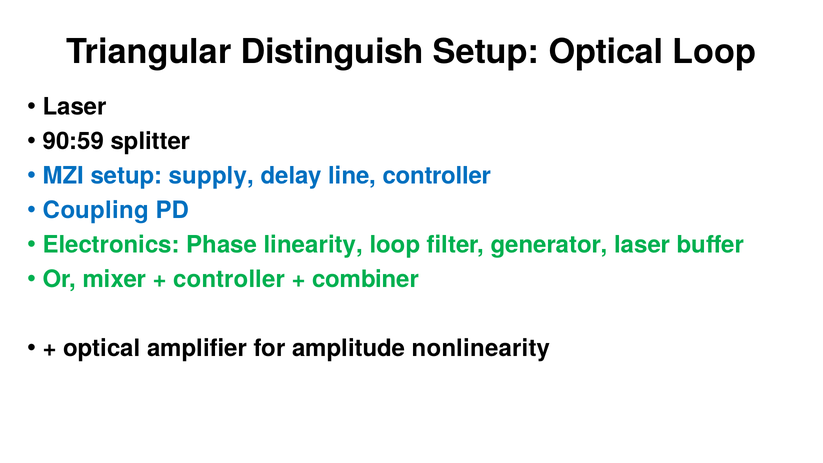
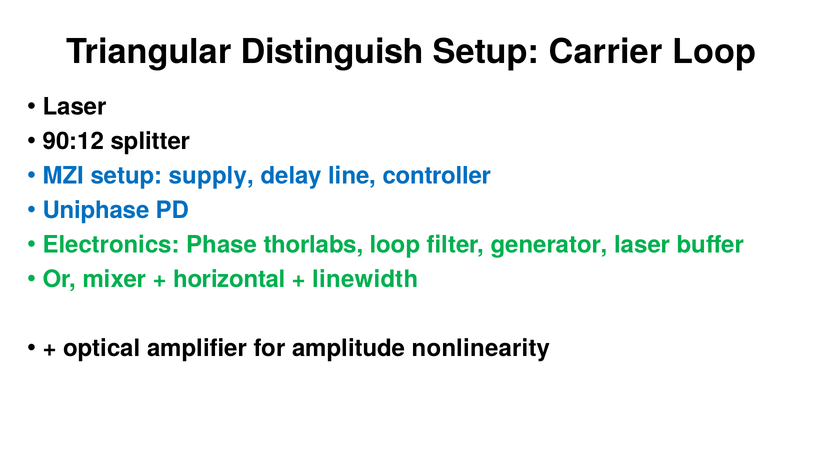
Setup Optical: Optical -> Carrier (606, 52)
90:59: 90:59 -> 90:12 (73, 141)
Coupling: Coupling -> Uniphase (96, 210)
linearity: linearity -> thorlabs (313, 245)
controller: controller -> horizontal (229, 279)
combiner: combiner -> linewidth (365, 279)
